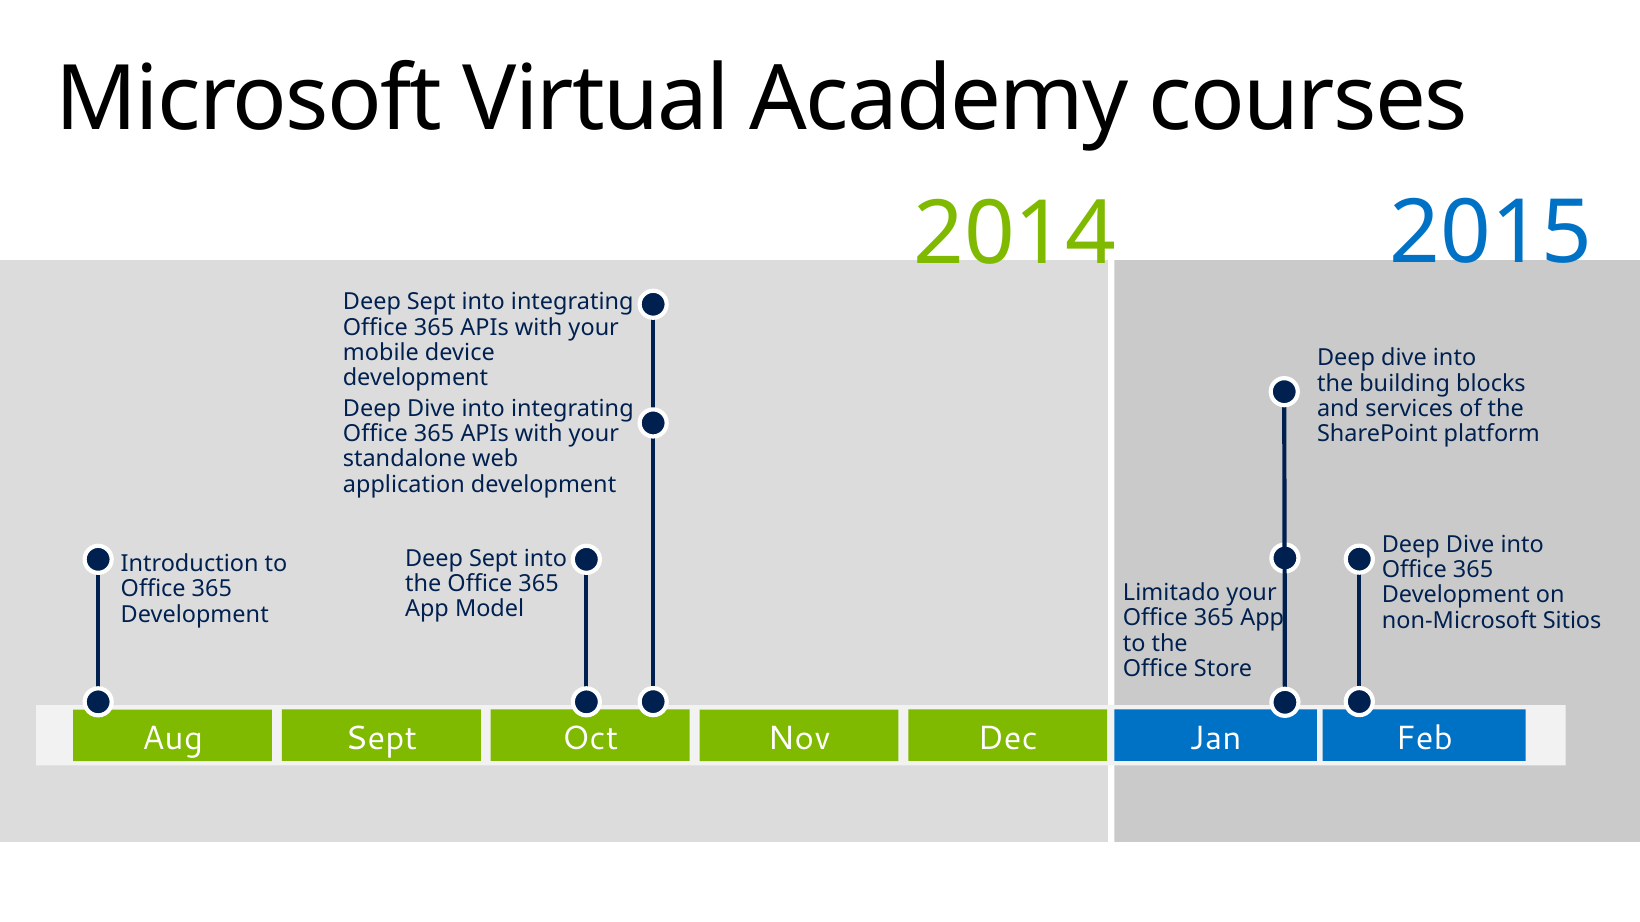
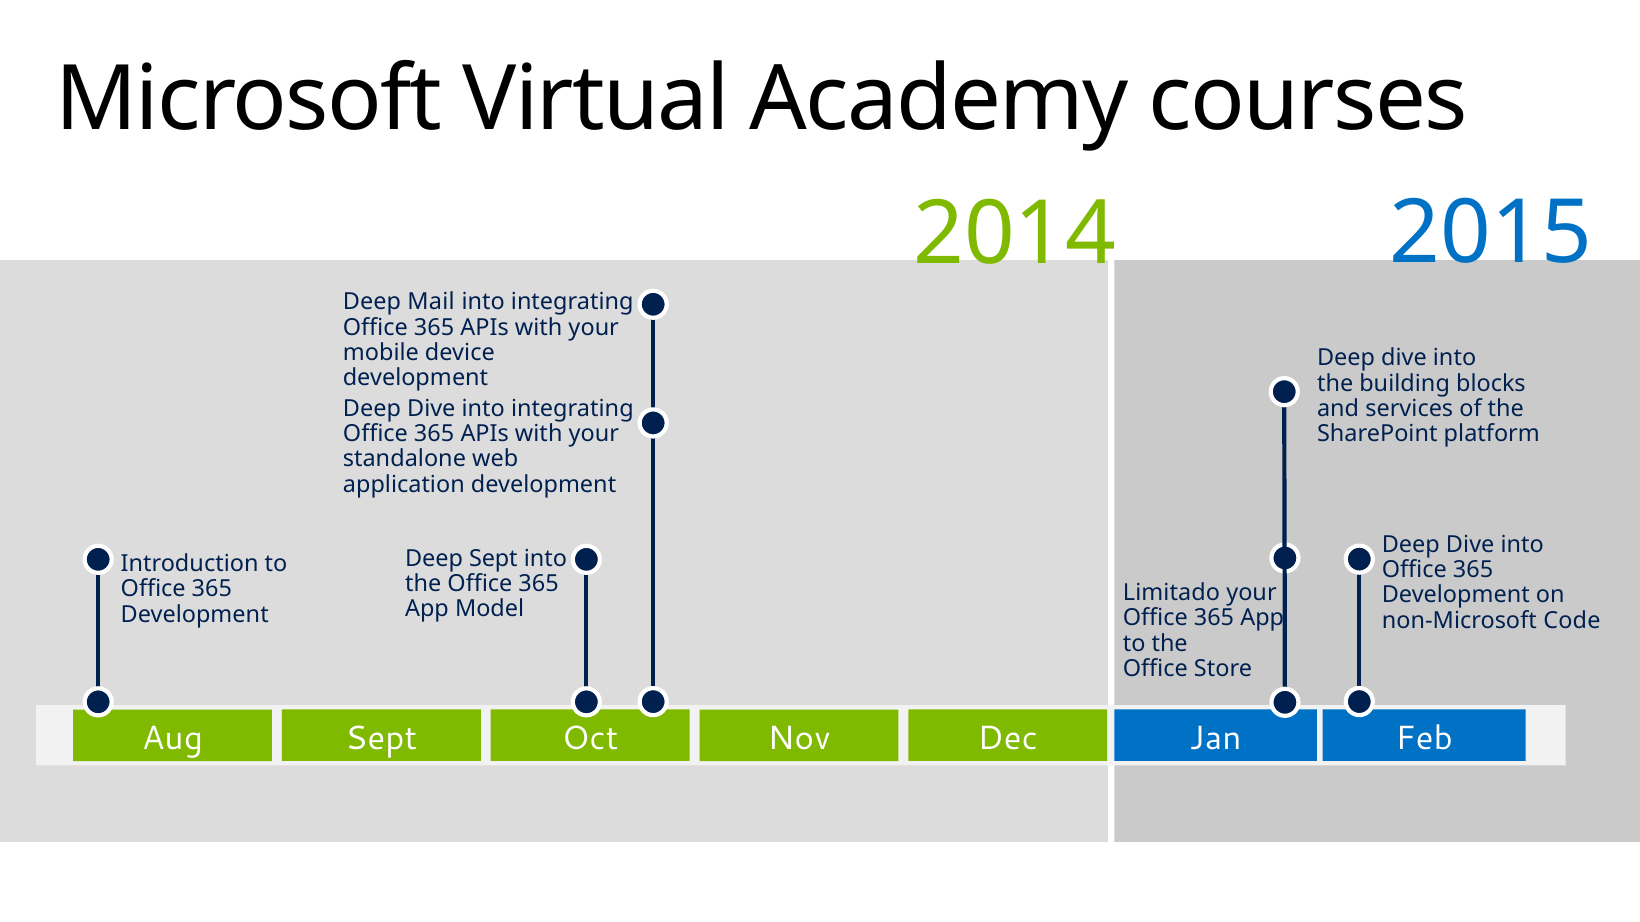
Sept: Sept -> Mail (431, 302)
Sitios: Sitios -> Code (1572, 621)
